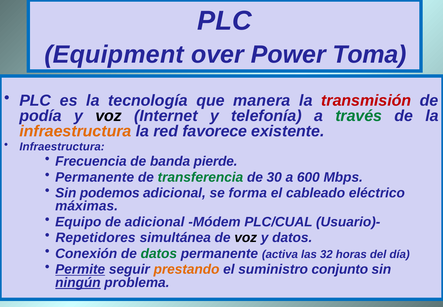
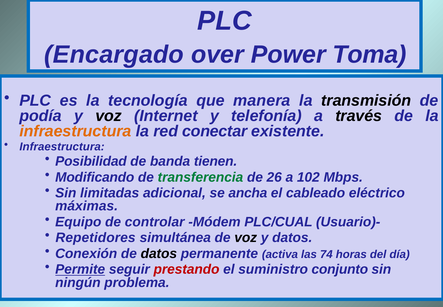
Equipment: Equipment -> Encargado (114, 54)
transmisión colour: red -> black (366, 101)
través colour: green -> black (359, 116)
favorece: favorece -> conectar (215, 131)
Frecuencia: Frecuencia -> Posibilidad (91, 161)
pierde: pierde -> tienen (216, 161)
Permanente: Permanente -> Modificando (95, 177)
30: 30 -> 26 (274, 177)
600: 600 -> 102 (308, 177)
podemos: podemos -> limitadas (110, 193)
forma: forma -> ancha (248, 193)
de adicional: adicional -> controlar (155, 222)
datos colour: green -> black (159, 253)
32: 32 -> 74 (326, 254)
prestando colour: orange -> red (187, 269)
ningún underline: present -> none (78, 282)
